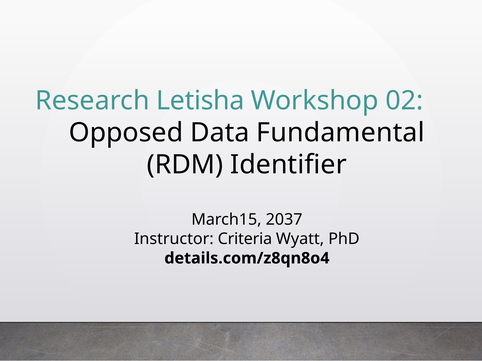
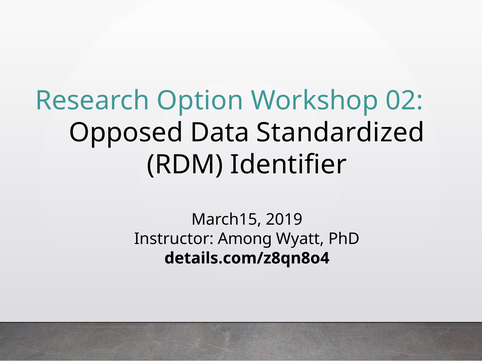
Letisha: Letisha -> Option (200, 101)
Fundamental: Fundamental -> Standardized (340, 133)
2037: 2037 -> 2019 (284, 220)
Criteria: Criteria -> Among (245, 239)
